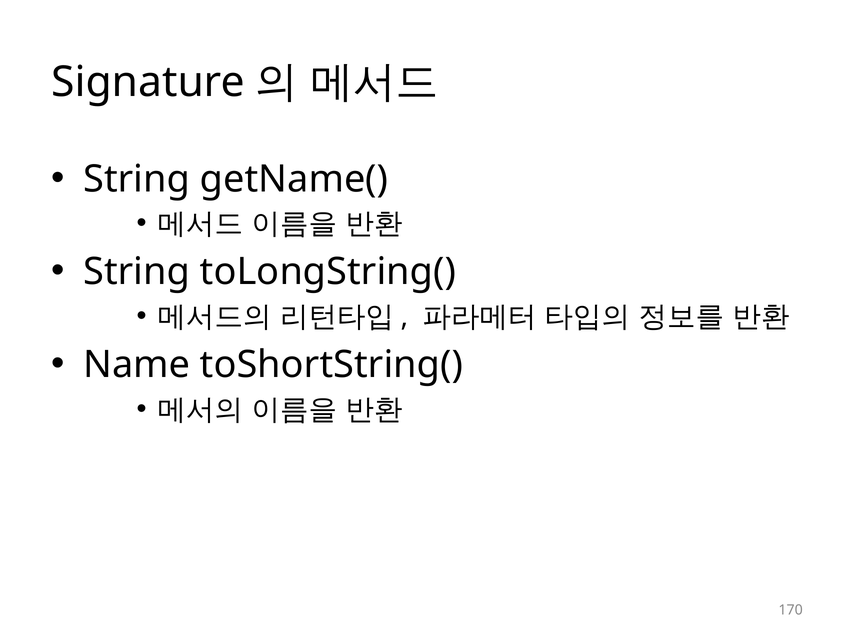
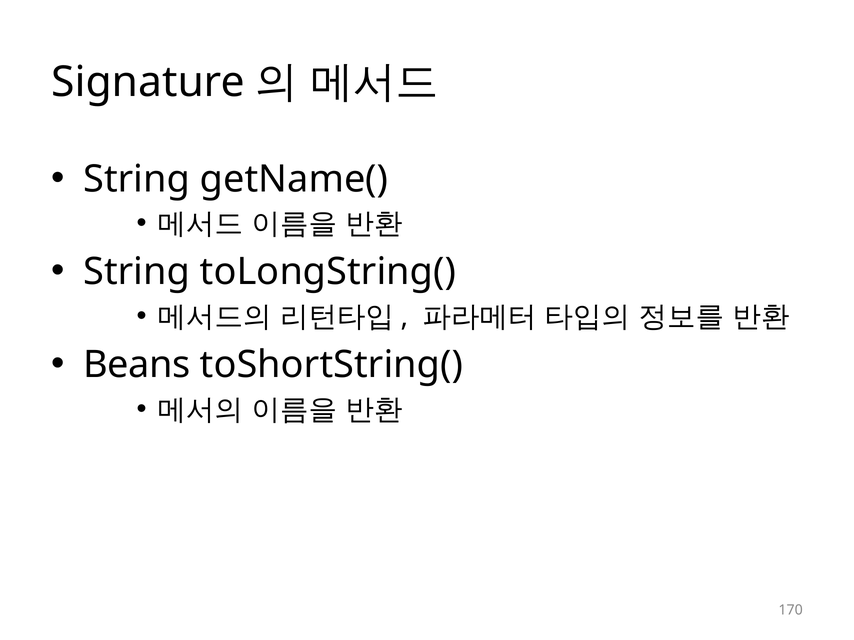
Name: Name -> Beans (137, 365)
